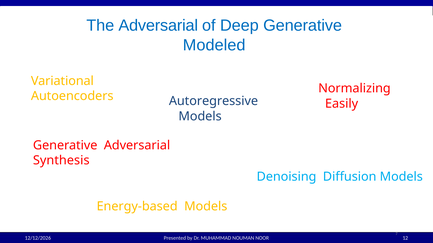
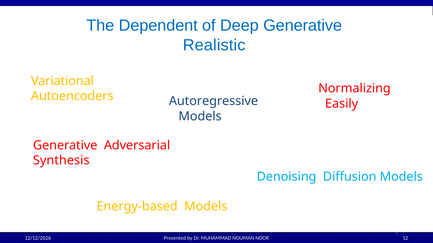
The Adversarial: Adversarial -> Dependent (158, 26)
Modeled: Modeled -> Realistic (214, 45)
